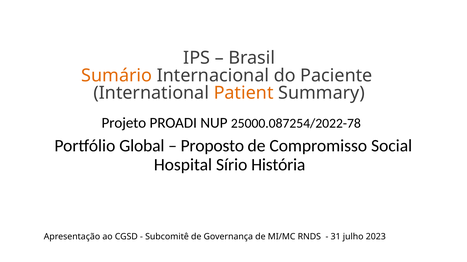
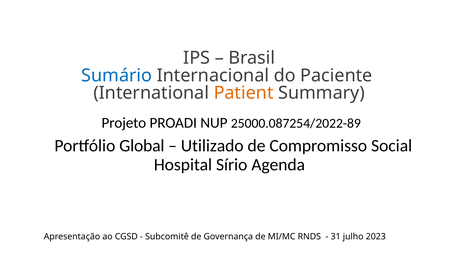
Sumário colour: orange -> blue (117, 76)
25000.087254/2022-78: 25000.087254/2022-78 -> 25000.087254/2022-89 (296, 124)
Proposto: Proposto -> Utilizado (212, 146)
História: História -> Agenda (278, 165)
